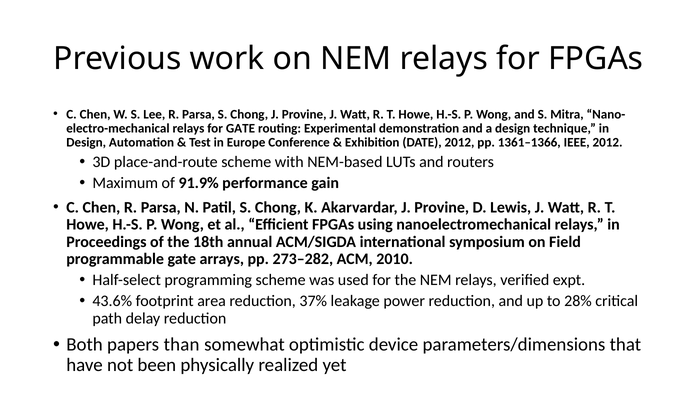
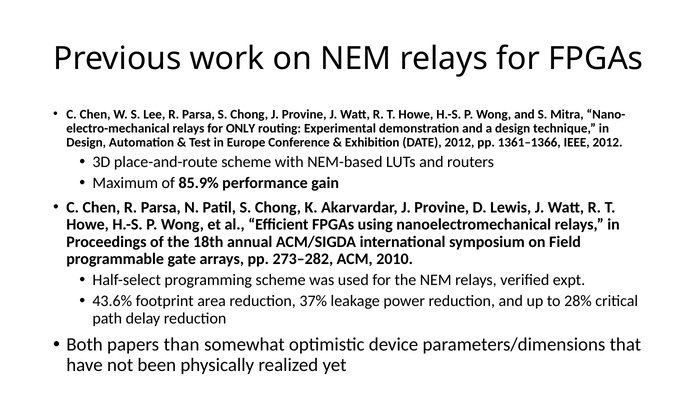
for GATE: GATE -> ONLY (241, 128)
91.9%: 91.9% -> 85.9% (199, 183)
